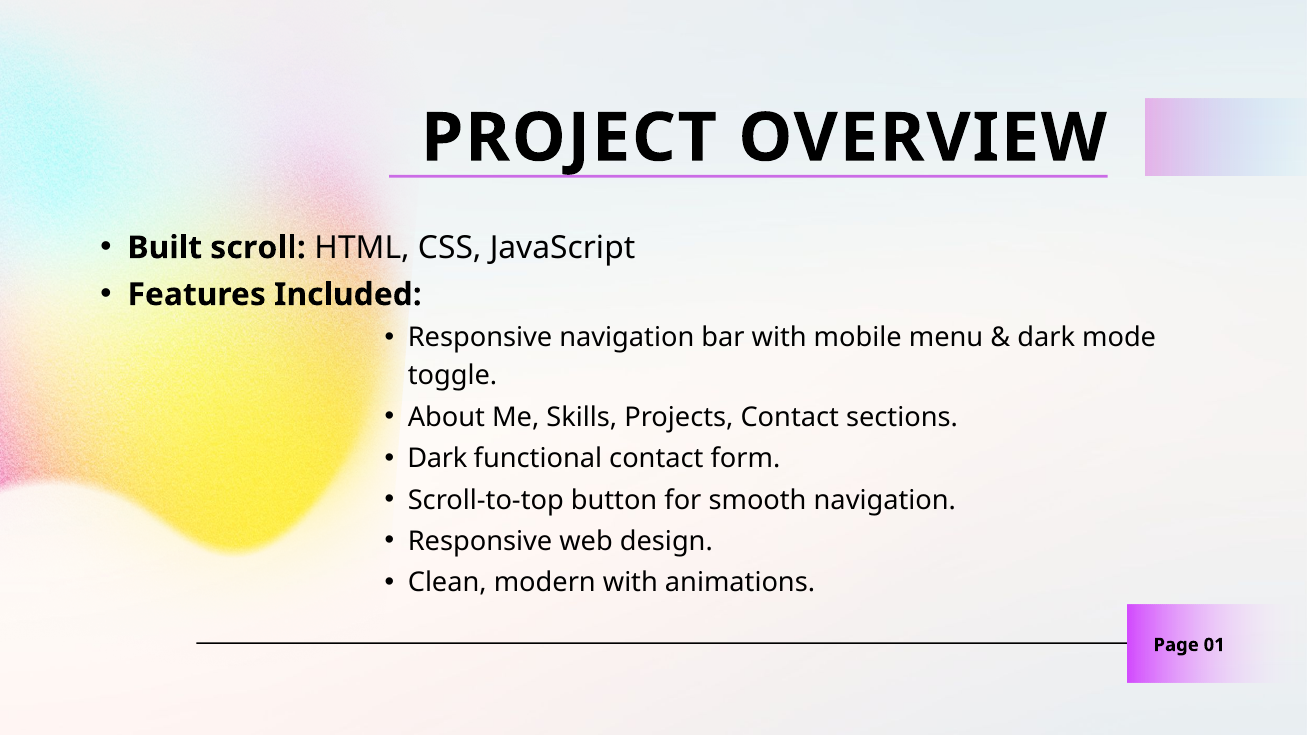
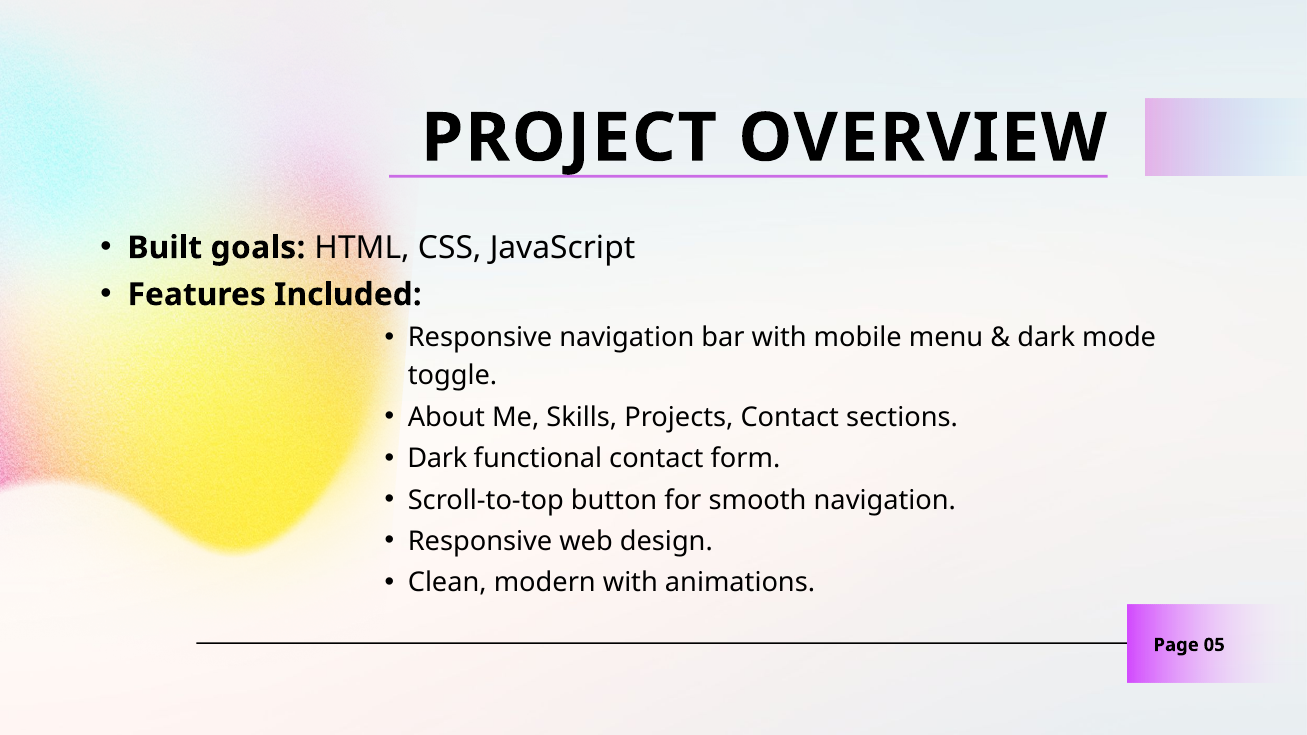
scroll: scroll -> goals (258, 248)
01: 01 -> 05 (1214, 645)
